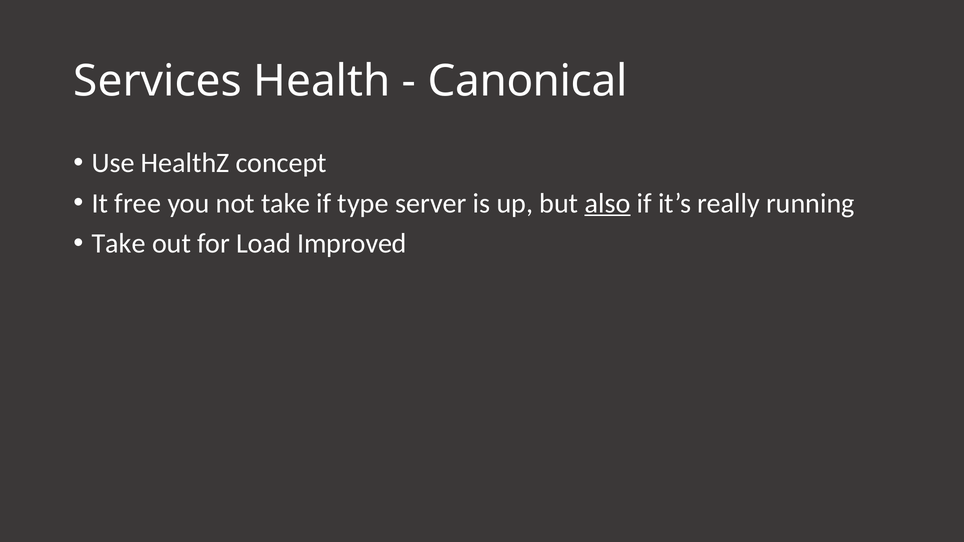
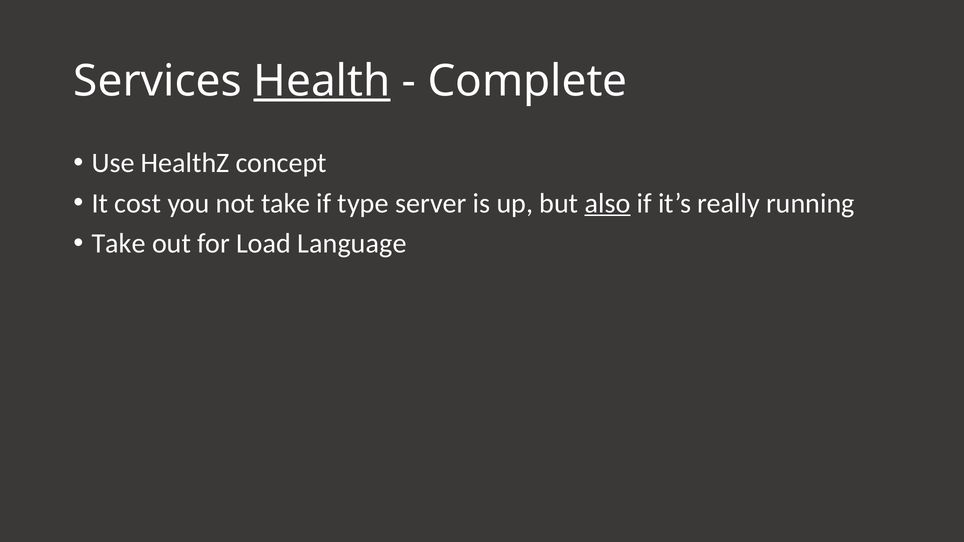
Health underline: none -> present (322, 81)
Canonical: Canonical -> Complete (527, 81)
free: free -> cost (138, 203)
Improved: Improved -> Language (352, 244)
